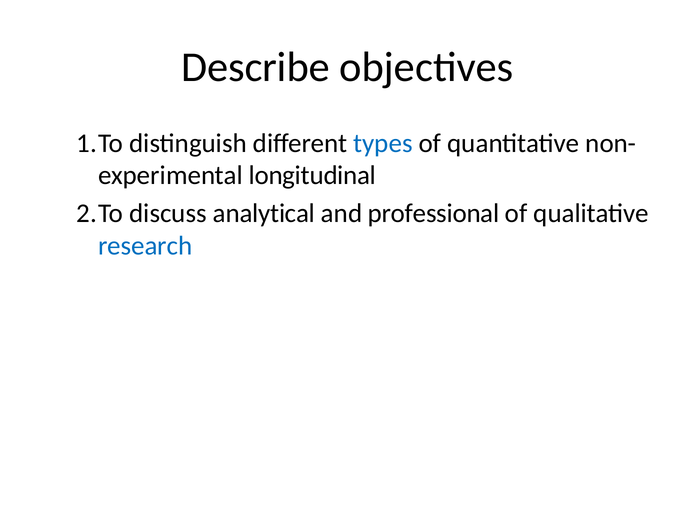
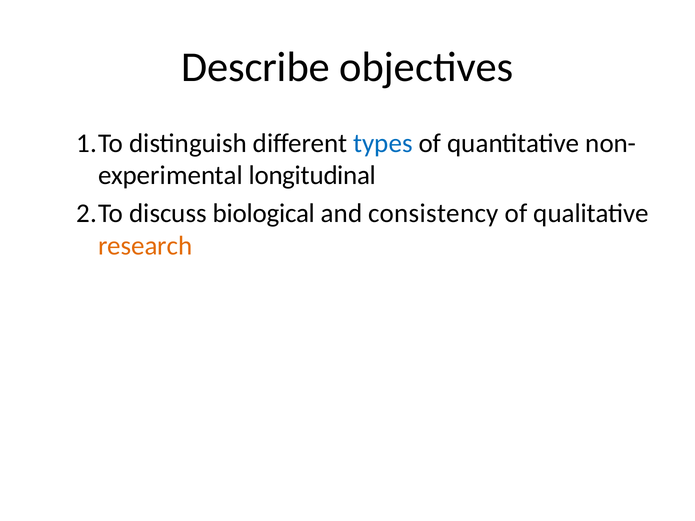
analytical: analytical -> biological (264, 214)
professional: professional -> consistency (433, 214)
research colour: blue -> orange (145, 246)
